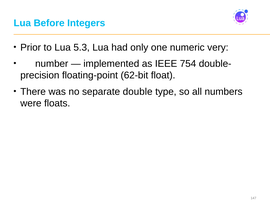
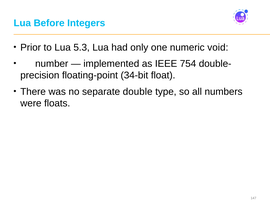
very: very -> void (218, 47)
62-bit: 62-bit -> 34-bit (134, 75)
